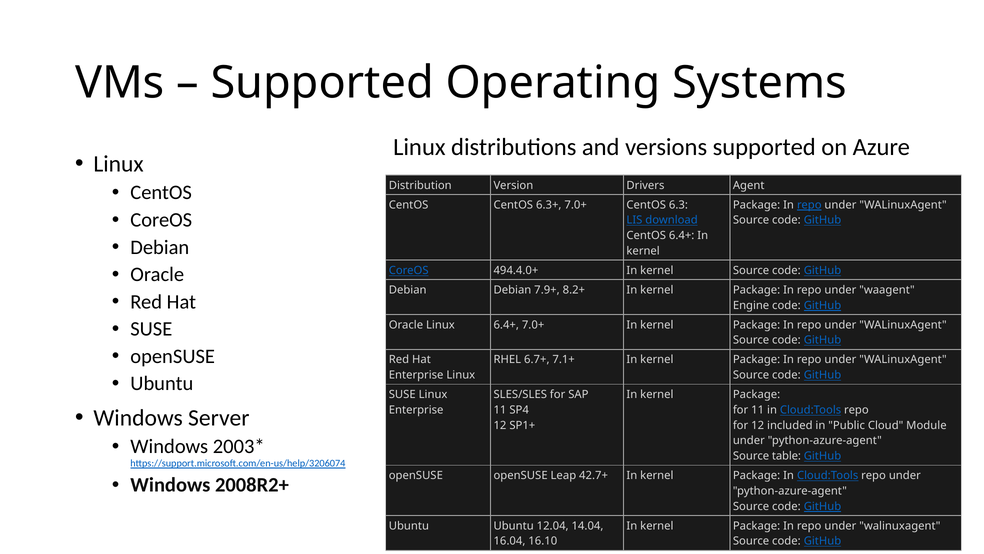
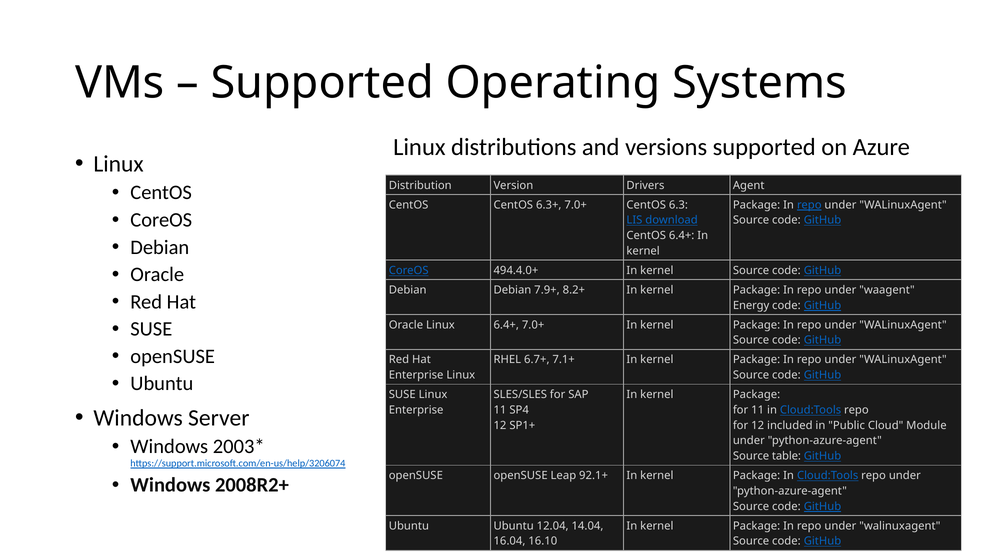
Engine: Engine -> Energy (751, 305)
42.7+: 42.7+ -> 92.1+ (594, 475)
